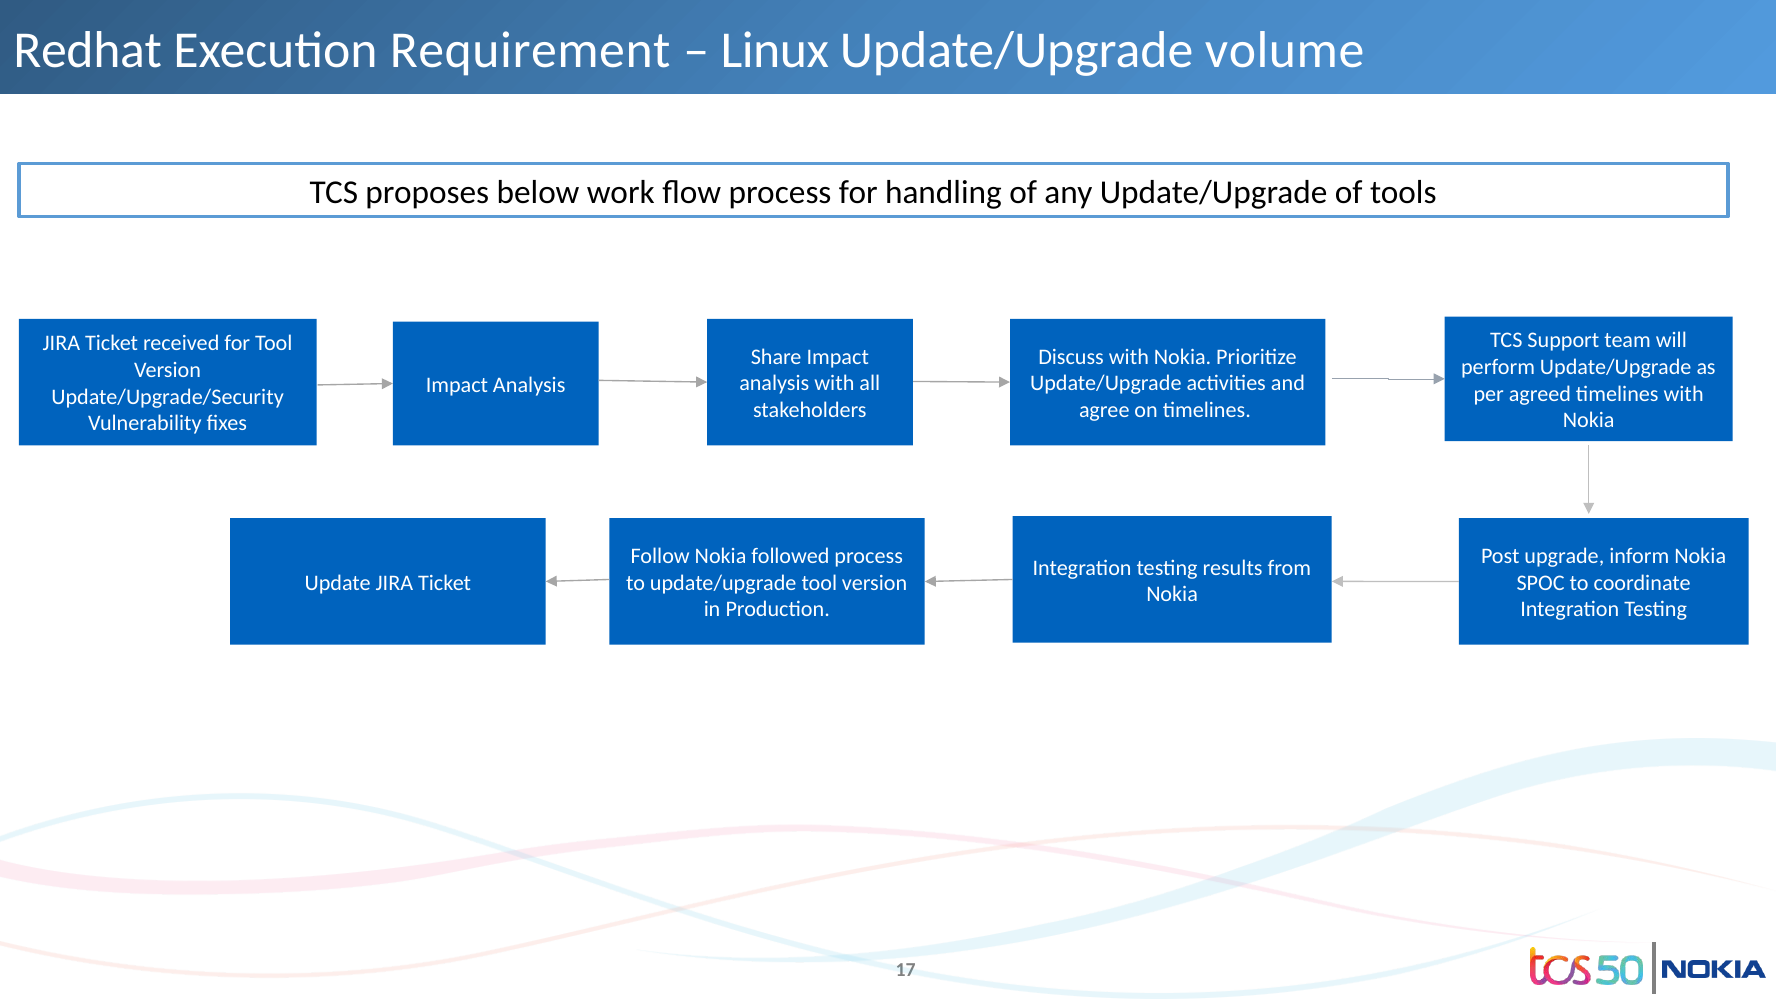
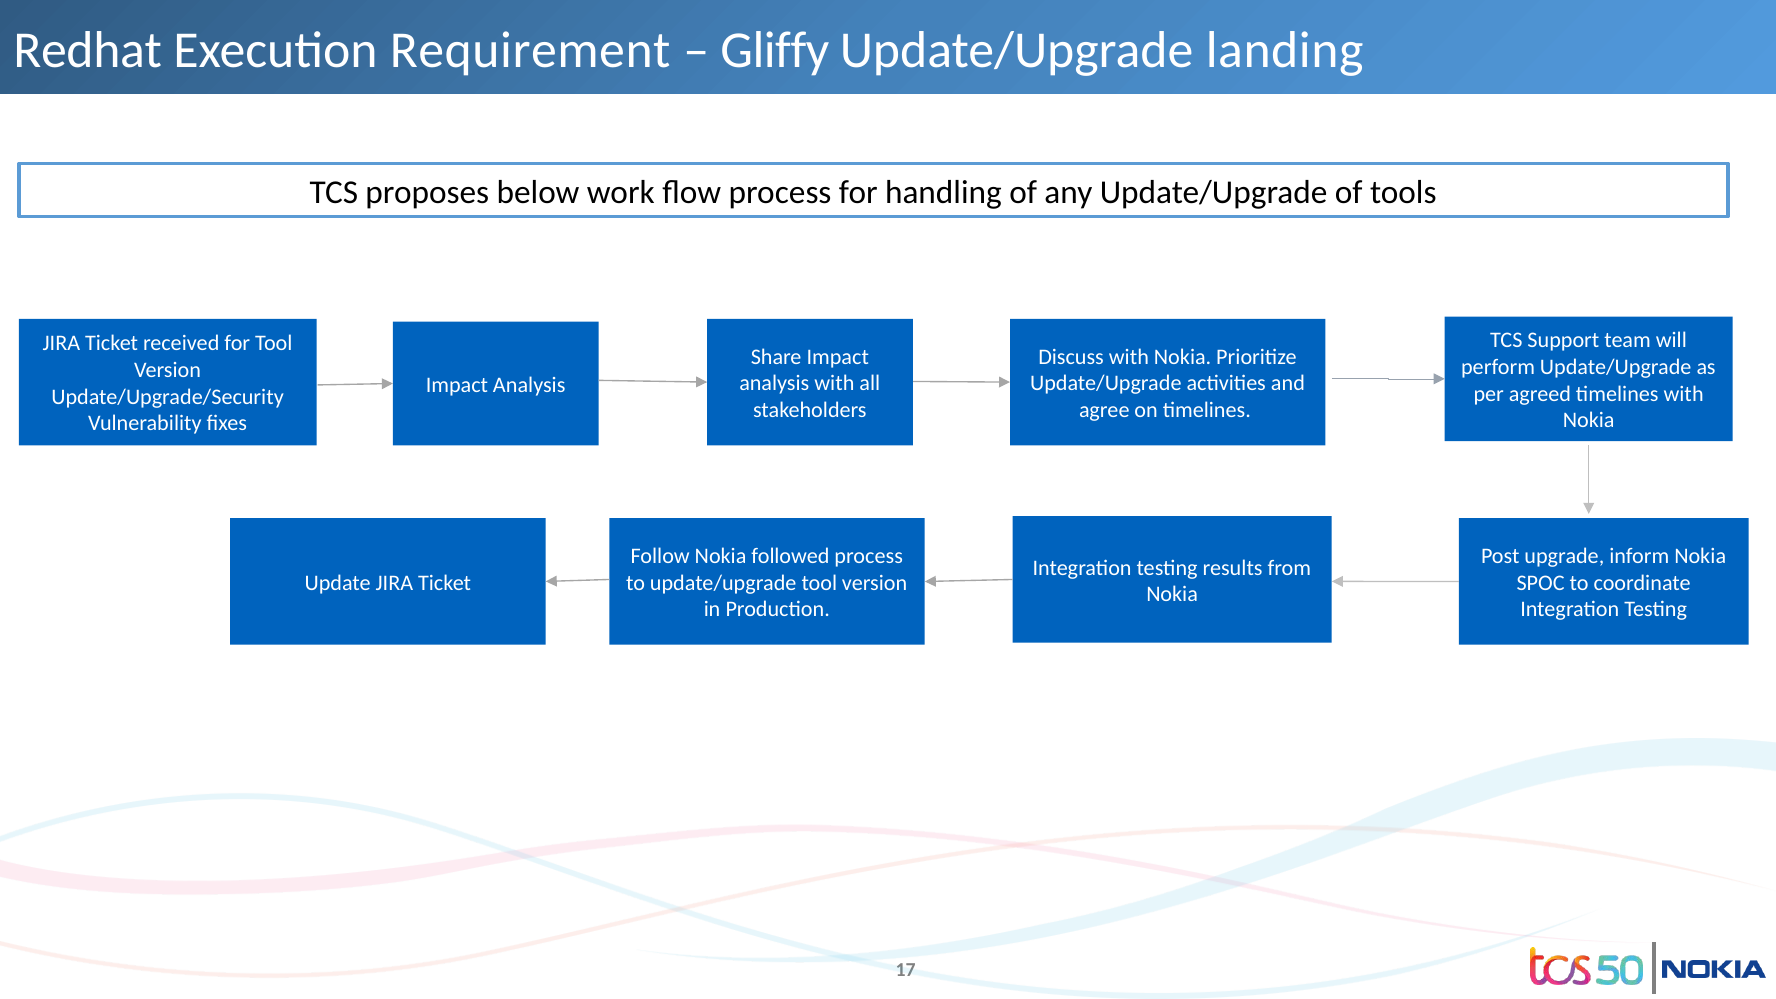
Linux: Linux -> Gliffy (775, 50)
volume: volume -> landing (1285, 50)
